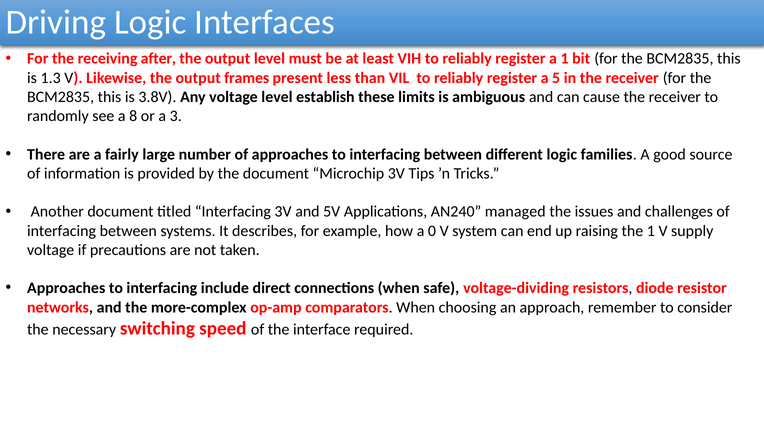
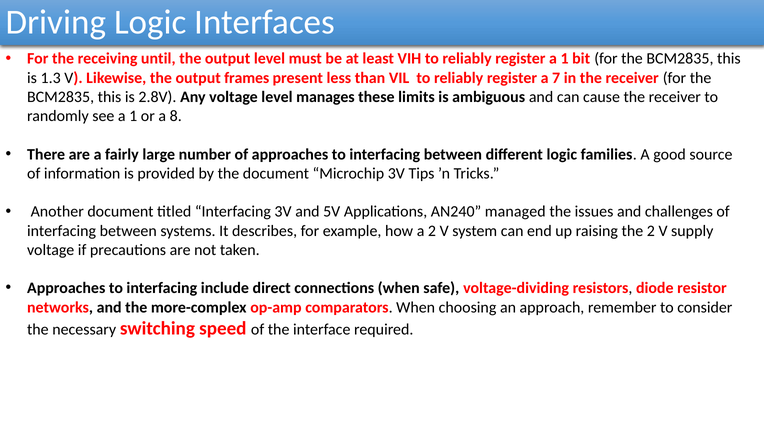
after: after -> until (158, 59)
5: 5 -> 7 (556, 78)
3.8V: 3.8V -> 2.8V (157, 97)
establish: establish -> manages (325, 97)
see a 8: 8 -> 1 (133, 116)
3: 3 -> 8 (176, 116)
a 0: 0 -> 2 (432, 231)
the 1: 1 -> 2 (651, 231)
